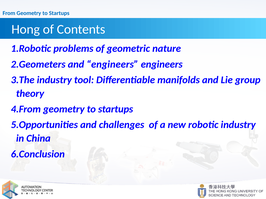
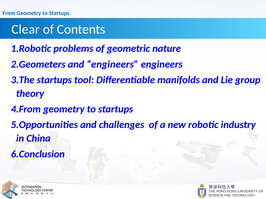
Hong: Hong -> Clear (26, 29)
industry: industry -> startups (54, 80)
